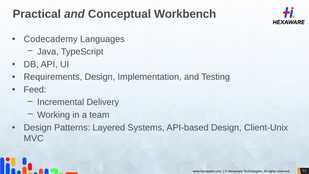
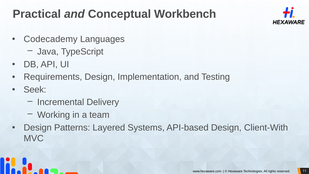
Feed: Feed -> Seek (35, 90)
Client-Unix: Client-Unix -> Client-With (266, 127)
